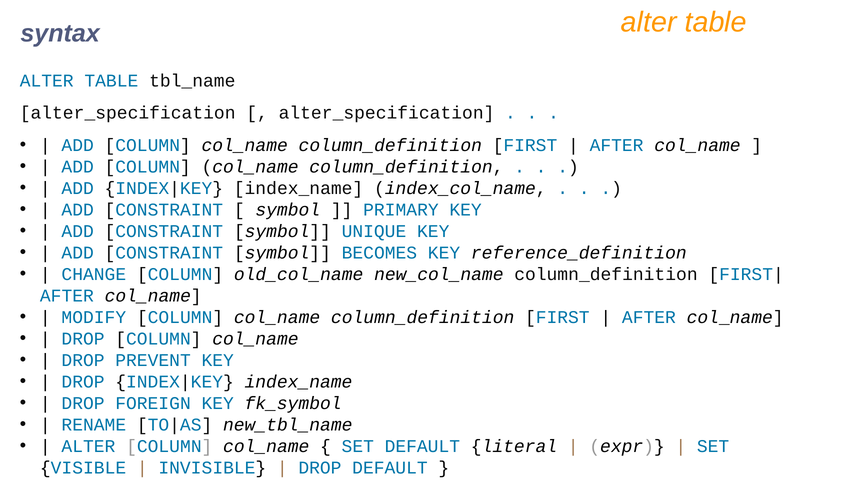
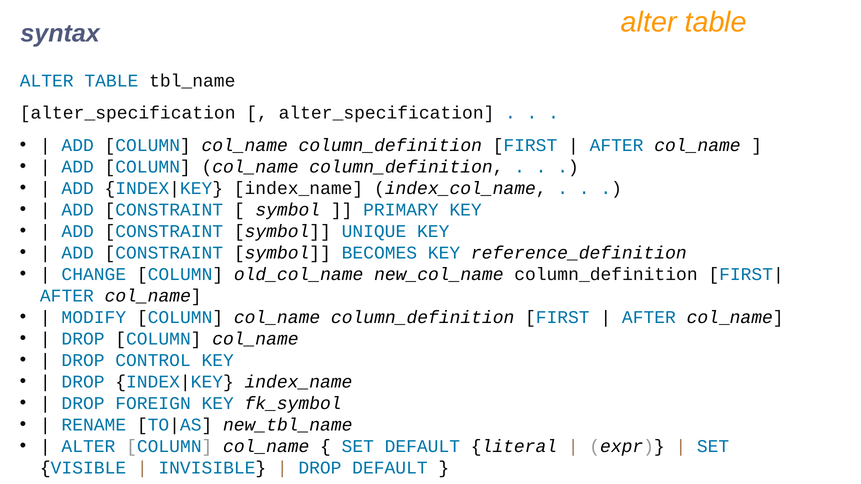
PREVENT: PREVENT -> CONTROL (153, 361)
